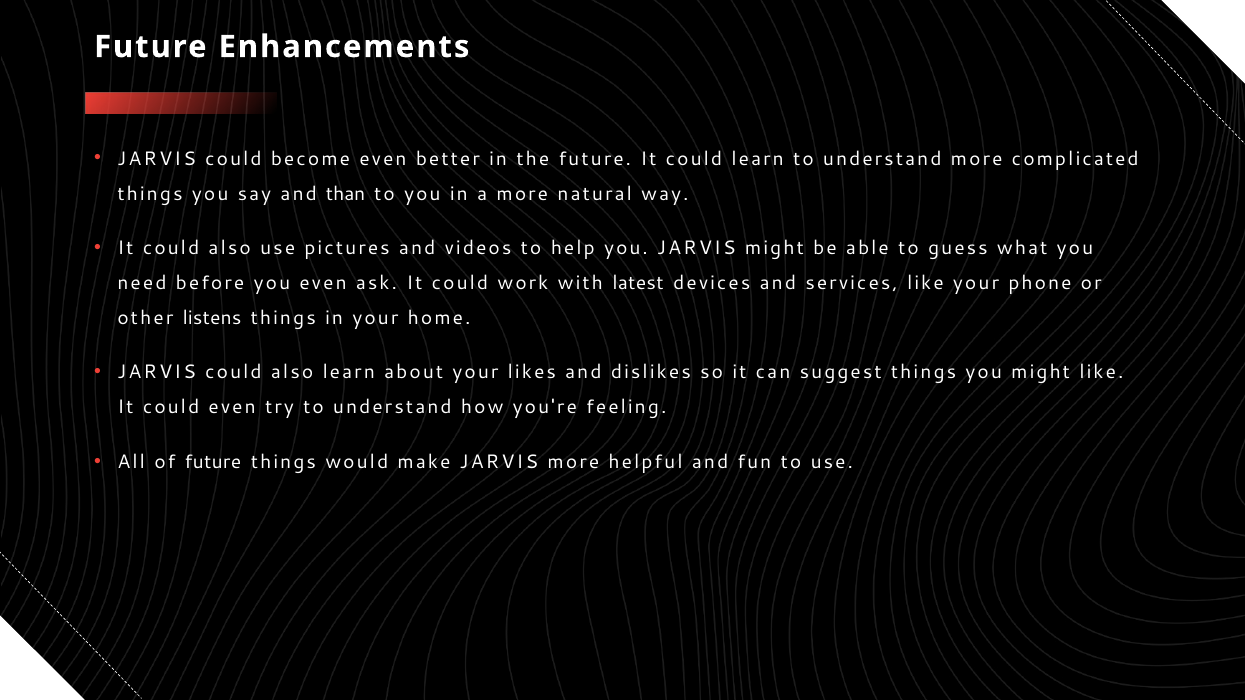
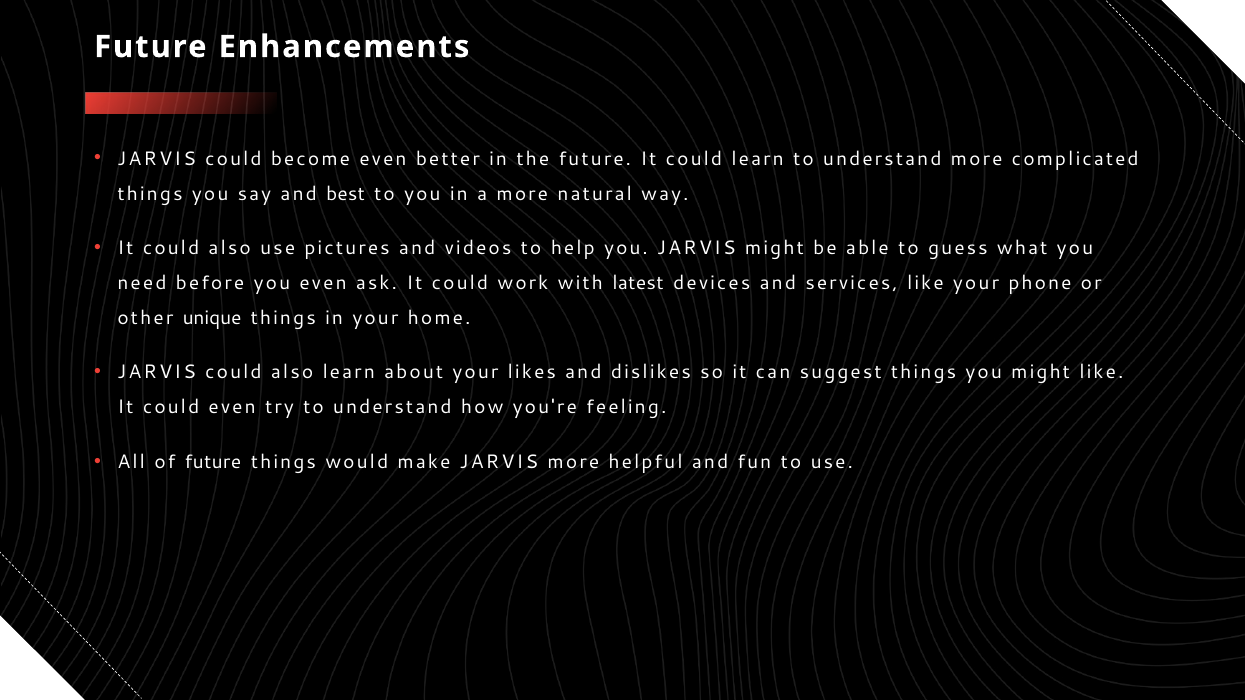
than: than -> best (346, 194)
listens: listens -> unique (212, 318)
